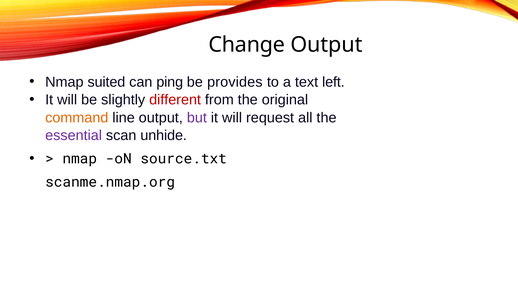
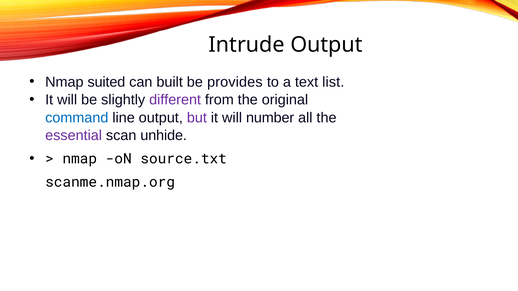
Change: Change -> Intrude (247, 45)
ping: ping -> built (170, 82)
left: left -> list (333, 82)
different colour: red -> purple (175, 100)
command colour: orange -> blue (77, 118)
request: request -> number (270, 118)
